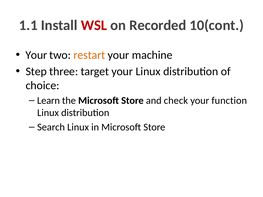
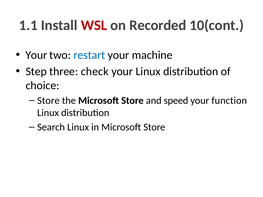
restart colour: orange -> blue (89, 55)
target: target -> check (95, 72)
Learn: Learn -> Store (48, 101)
check: check -> speed (176, 101)
